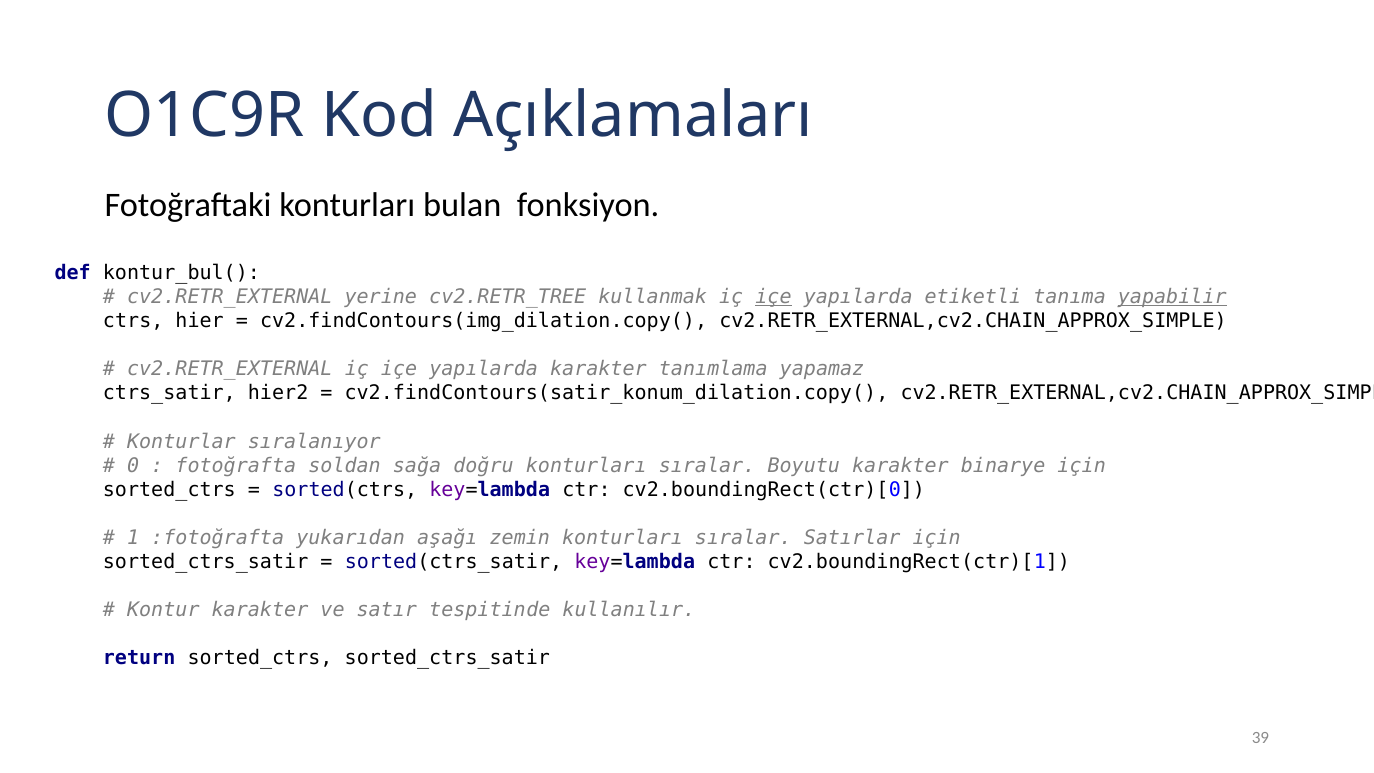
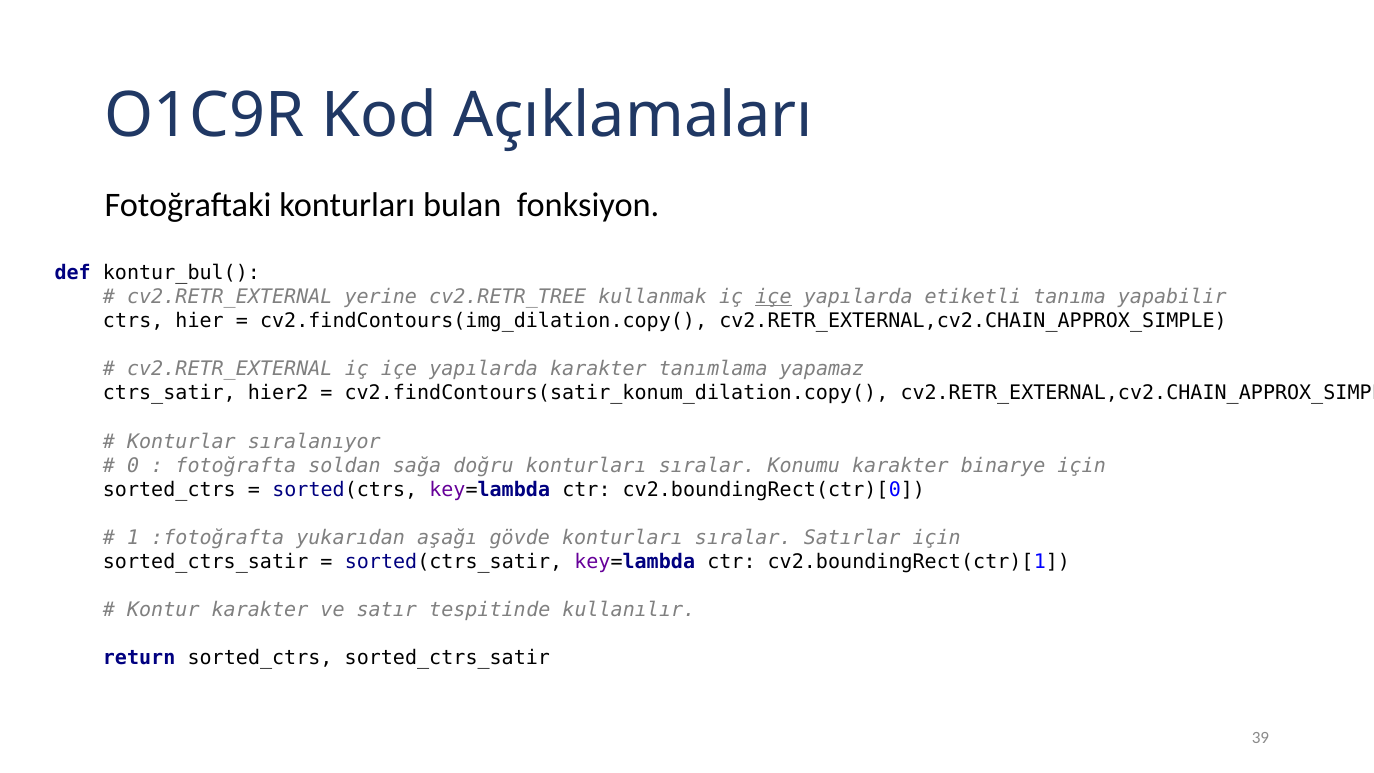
yapabilir underline: present -> none (1172, 297)
Boyutu: Boyutu -> Konumu (804, 465)
zemin: zemin -> gövde (520, 538)
